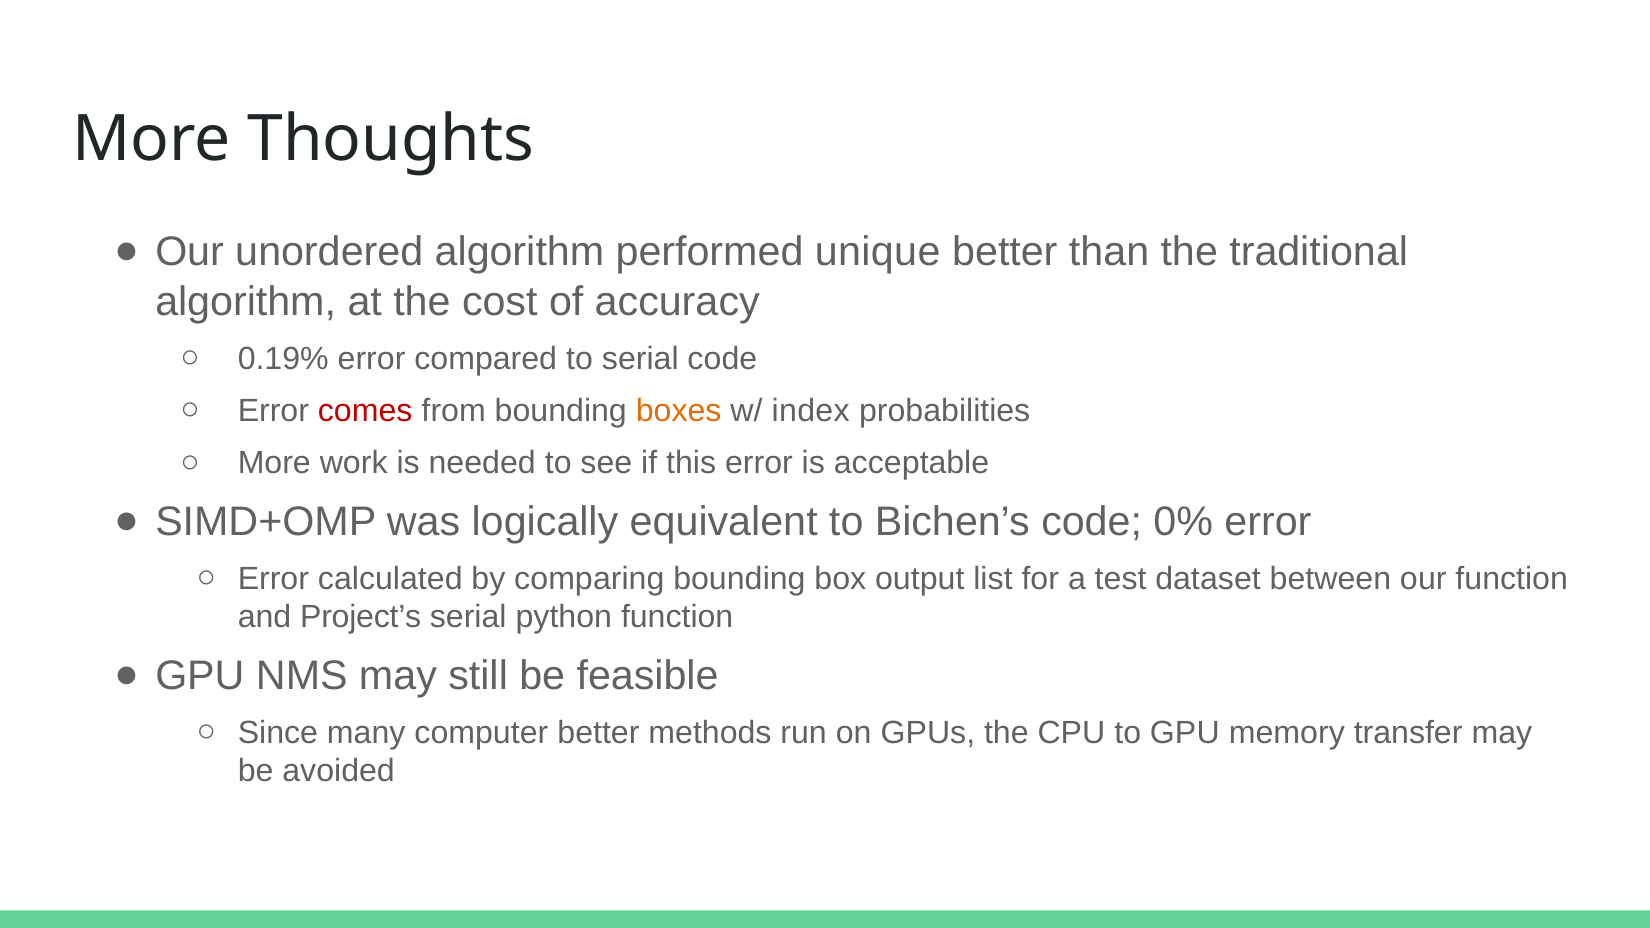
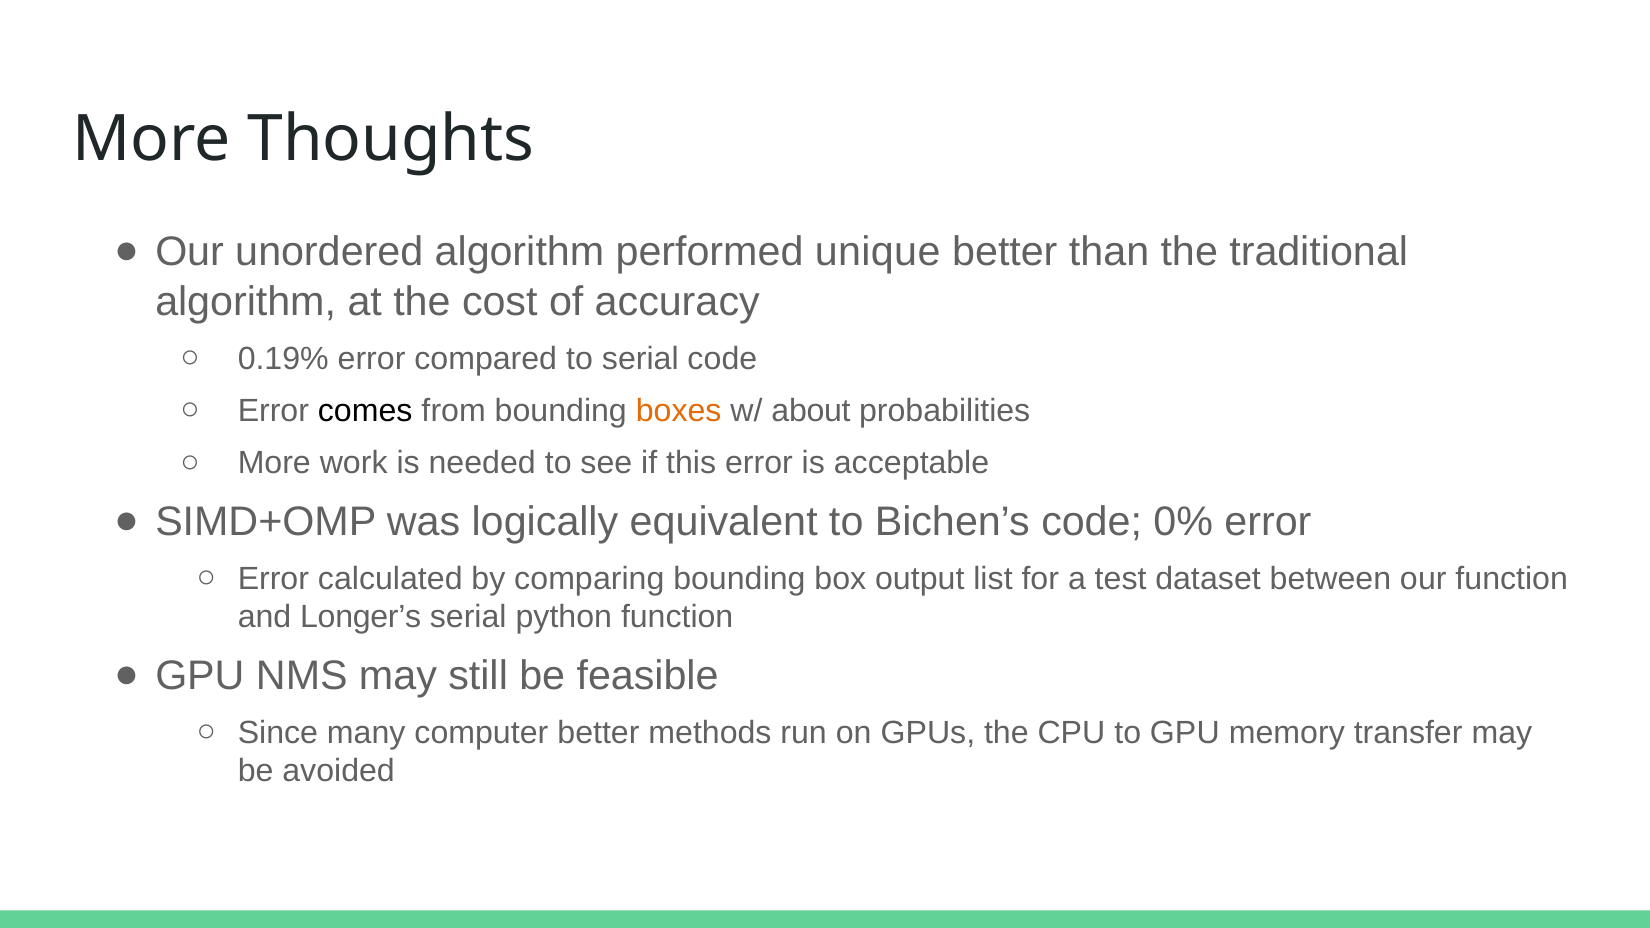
comes colour: red -> black (365, 411)
index: index -> about (811, 411)
Project’s: Project’s -> Longer’s (361, 617)
